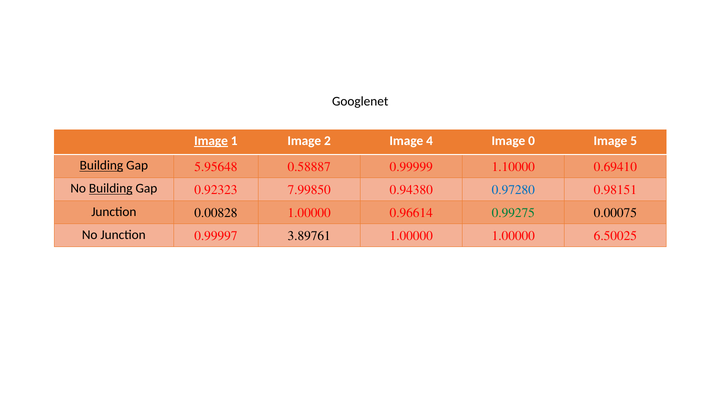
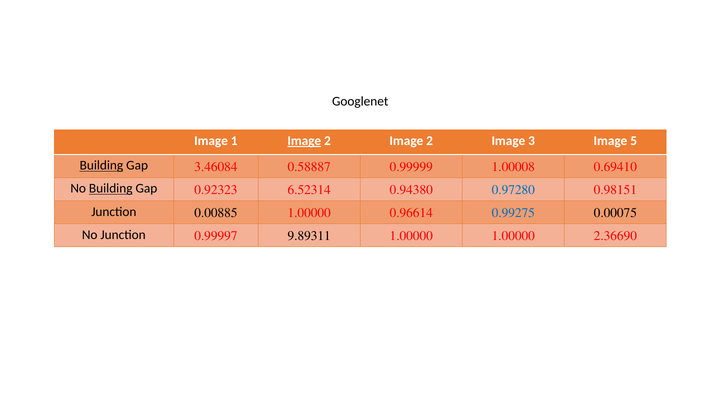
Image underline: present -> none (211, 141)
Image underline: none -> present (304, 141)
2 Image 4: 4 -> 2 (430, 141)
0: 0 -> 3 (532, 141)
5.95648: 5.95648 -> 3.46084 (216, 167)
1.10000: 1.10000 -> 1.00008 (513, 167)
7.99850: 7.99850 -> 6.52314 (309, 190)
0.00828: 0.00828 -> 0.00885 (216, 213)
0.99275 colour: green -> blue (513, 213)
3.89761: 3.89761 -> 9.89311 (309, 236)
6.50025: 6.50025 -> 2.36690 (615, 236)
